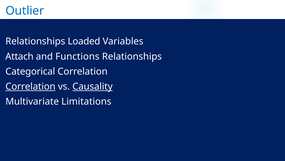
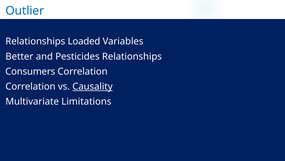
Attach: Attach -> Better (19, 56)
Functions: Functions -> Pesticides (77, 56)
Categorical: Categorical -> Consumers (30, 71)
Correlation underline: present -> none (30, 86)
